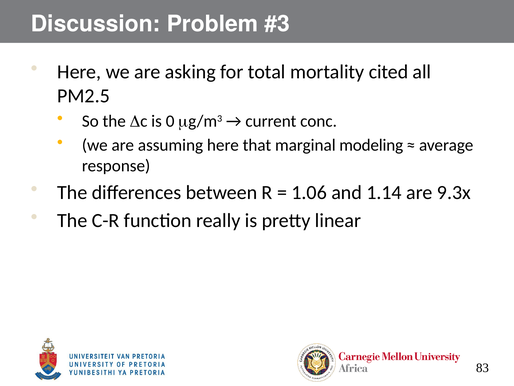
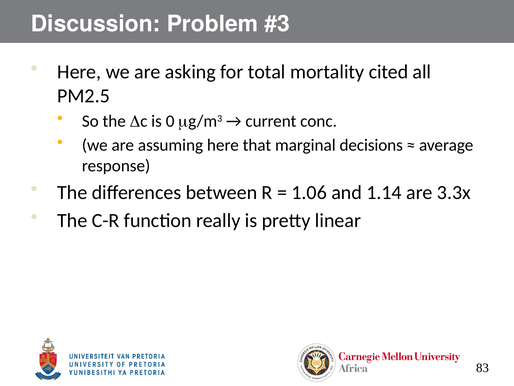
modeling: modeling -> decisions (371, 145)
9.3x: 9.3x -> 3.3x (454, 192)
